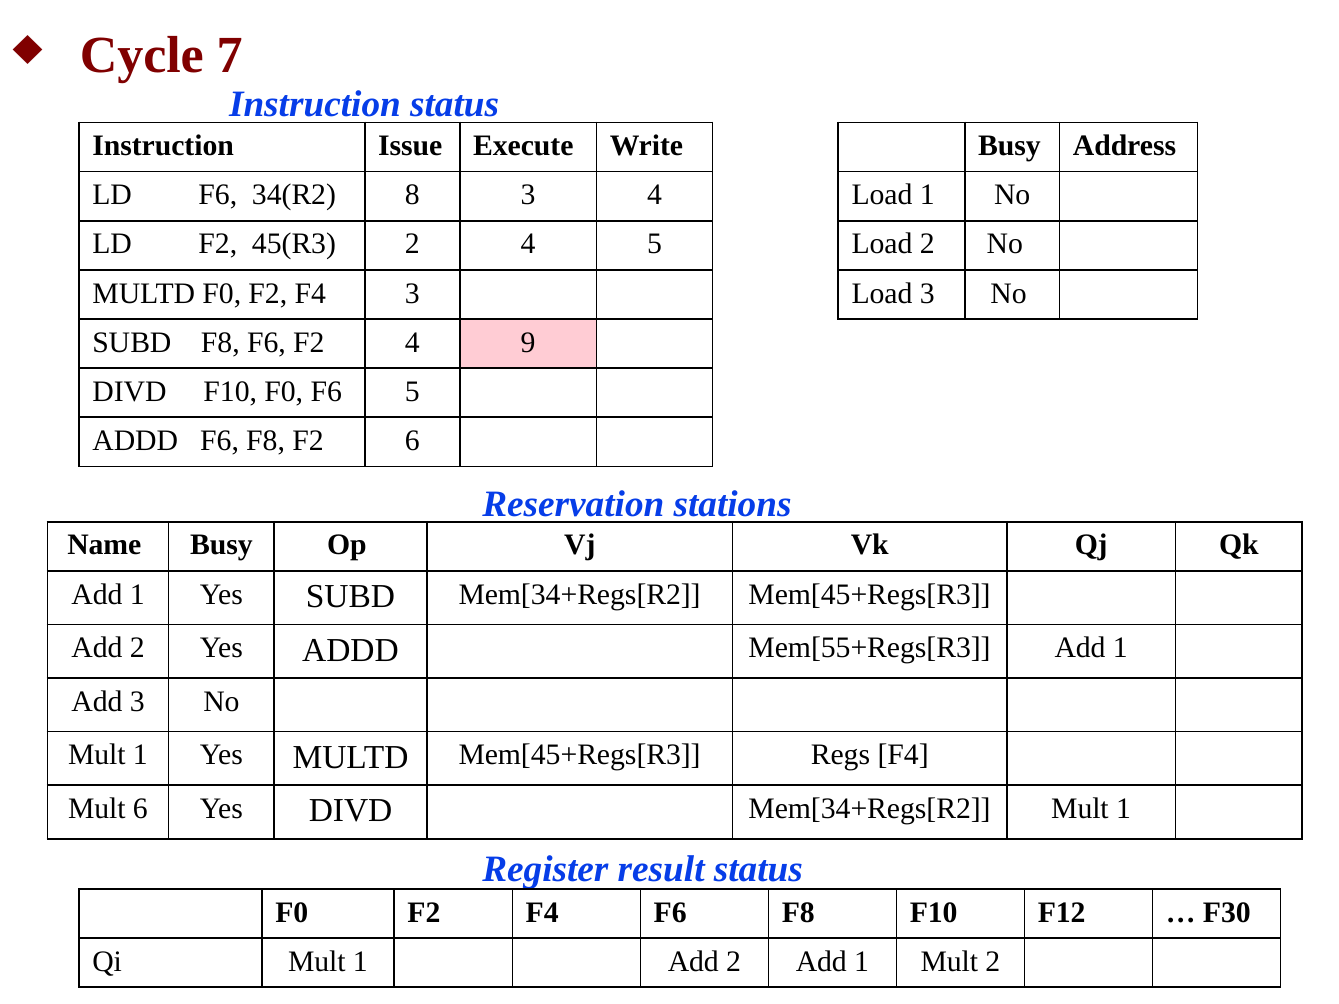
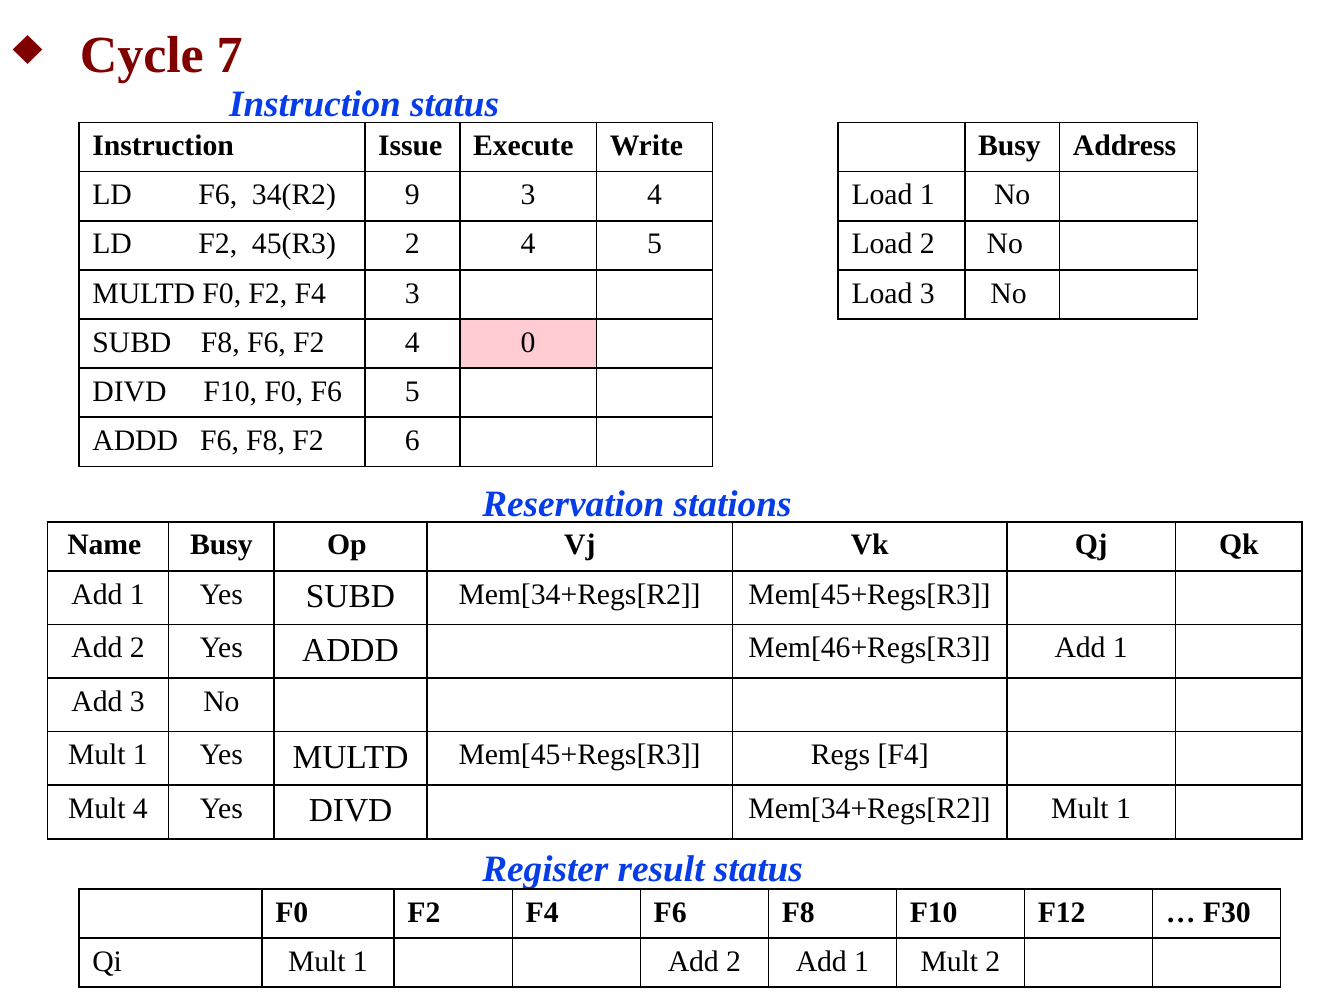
8: 8 -> 9 (412, 195)
9: 9 -> 0 (528, 342)
Mem[55+Regs[R3: Mem[55+Regs[R3 -> Mem[46+Regs[R3 (870, 648)
Mult 6: 6 -> 4 (140, 809)
